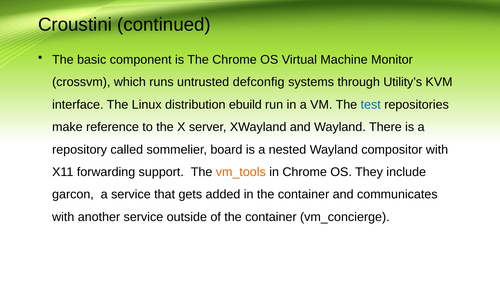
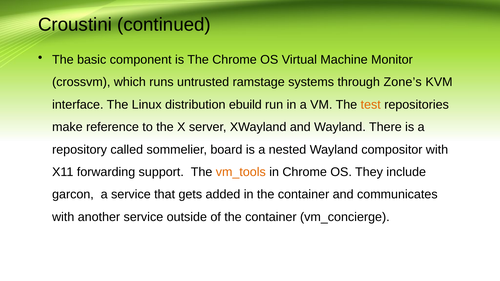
defconfig: defconfig -> ramstage (259, 82)
Utility’s: Utility’s -> Zone’s (403, 82)
test colour: blue -> orange (371, 105)
